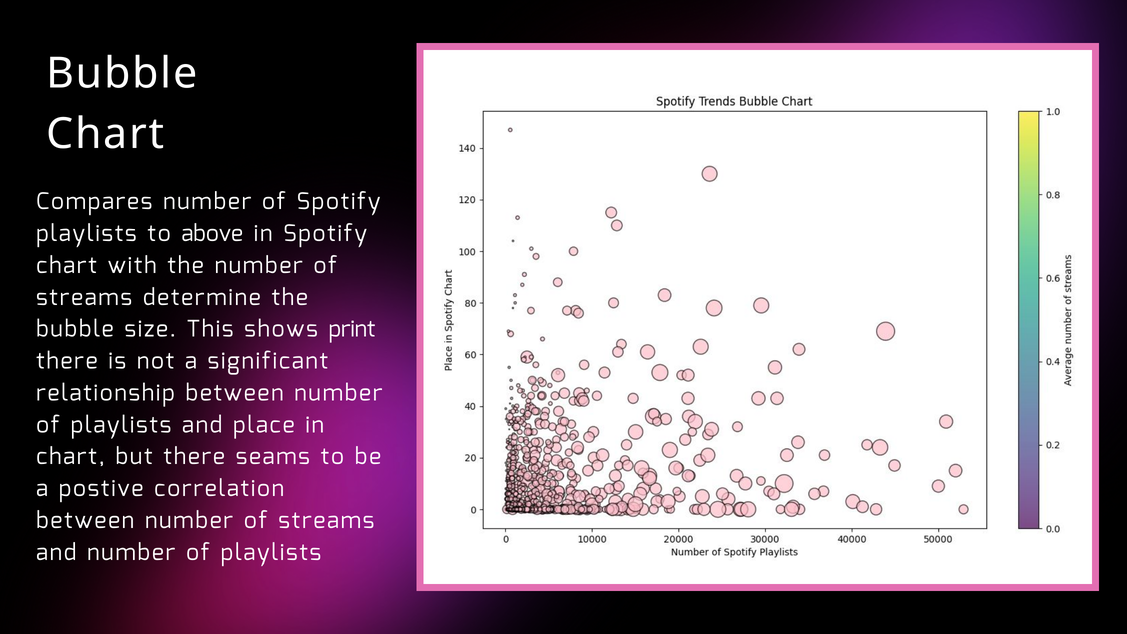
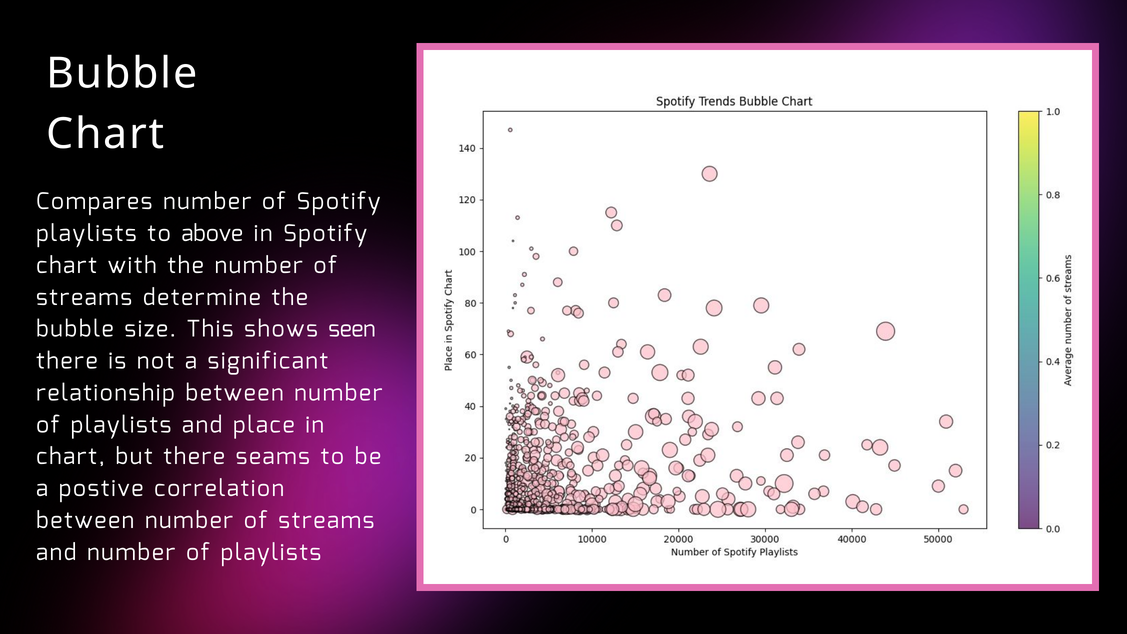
print: print -> seen (352, 329)
